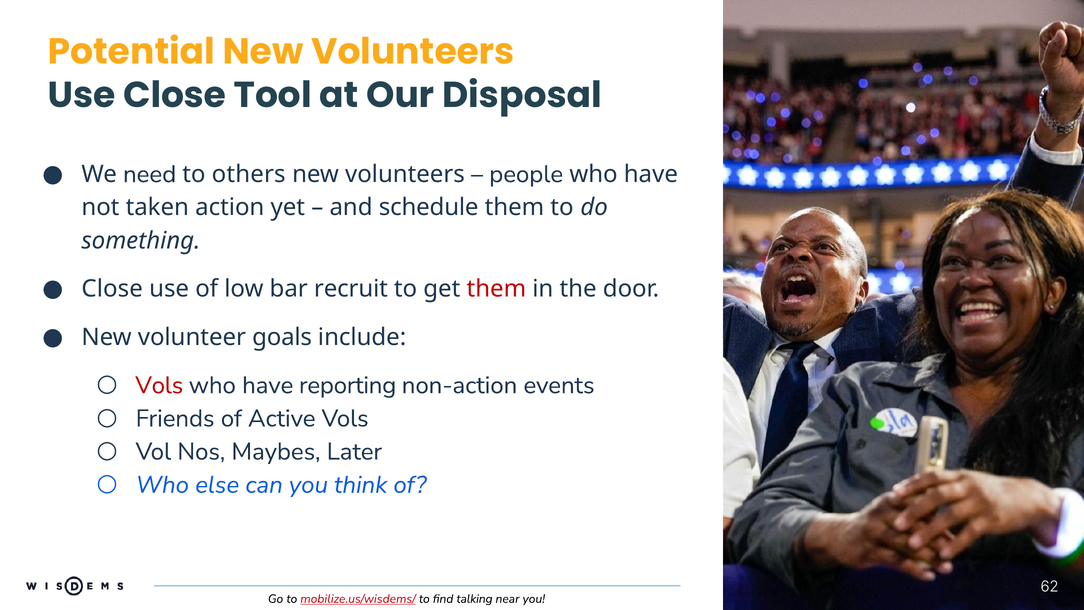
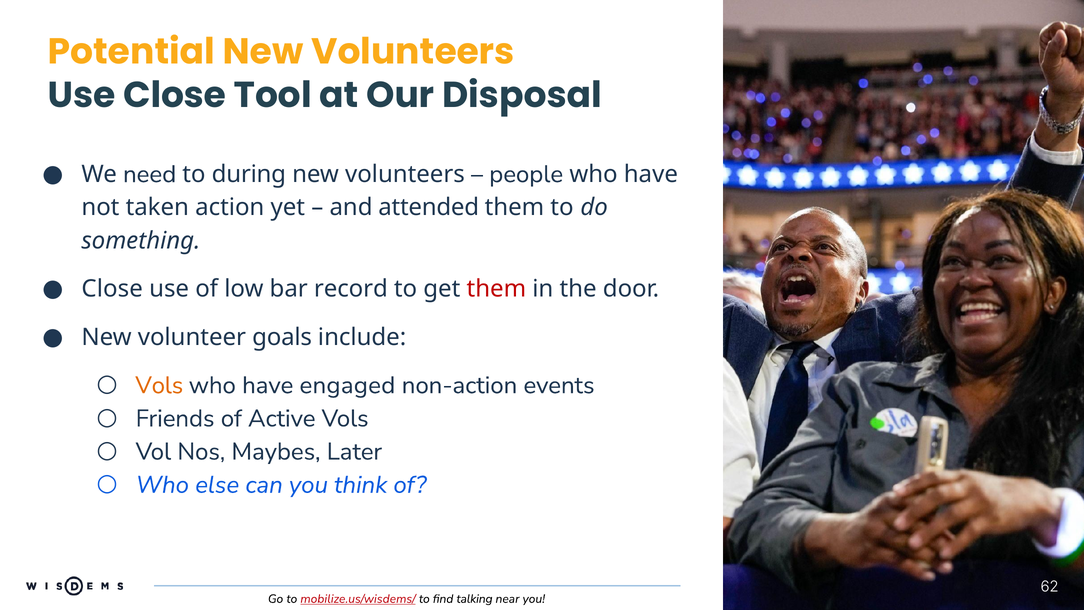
others: others -> during (249, 174)
schedule: schedule -> attended (429, 207)
recruit: recruit -> record (351, 289)
Vols colour: red -> orange (159, 385)
reporting: reporting -> engaged (347, 385)
